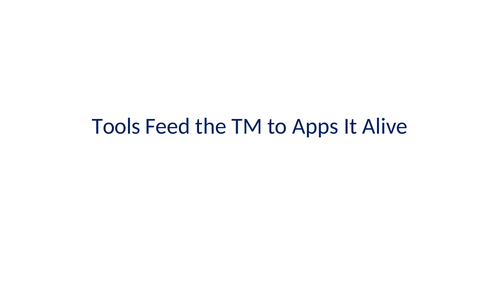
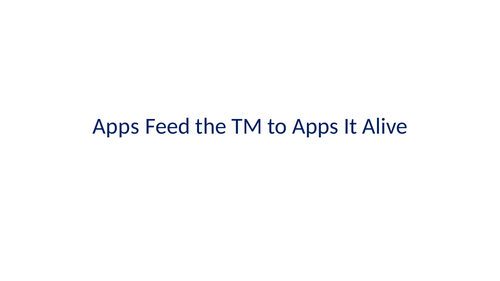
Tools: Tools -> Apps (116, 126)
